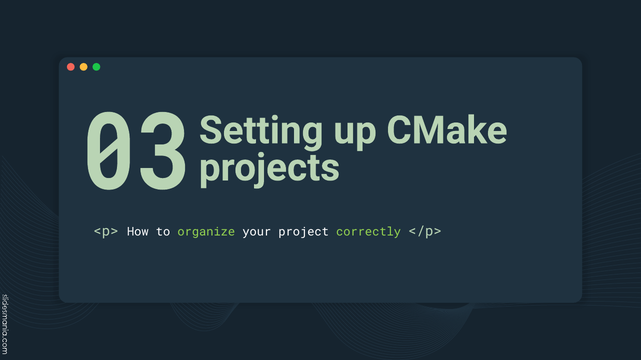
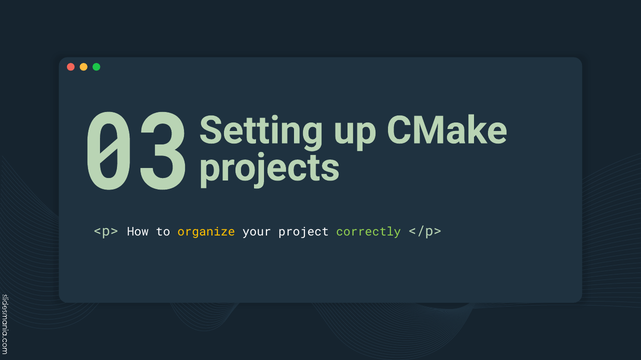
organize colour: light green -> yellow (206, 232)
